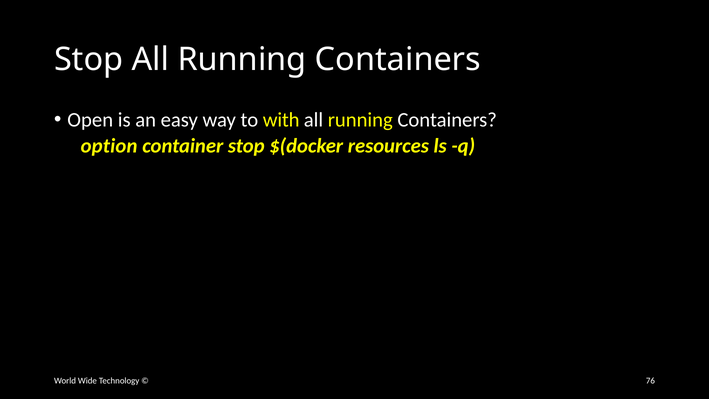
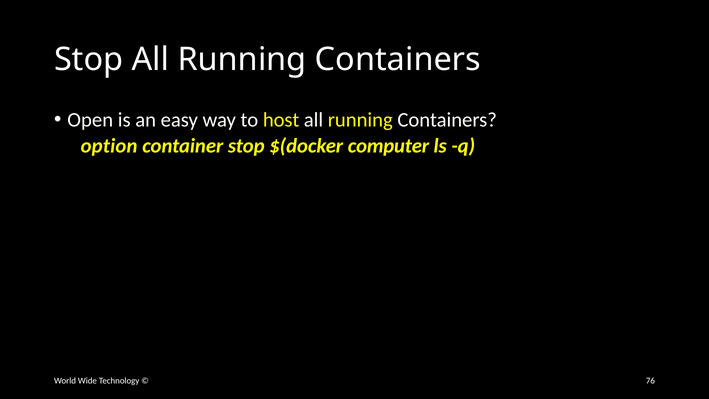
with: with -> host (281, 120)
resources: resources -> computer (388, 146)
